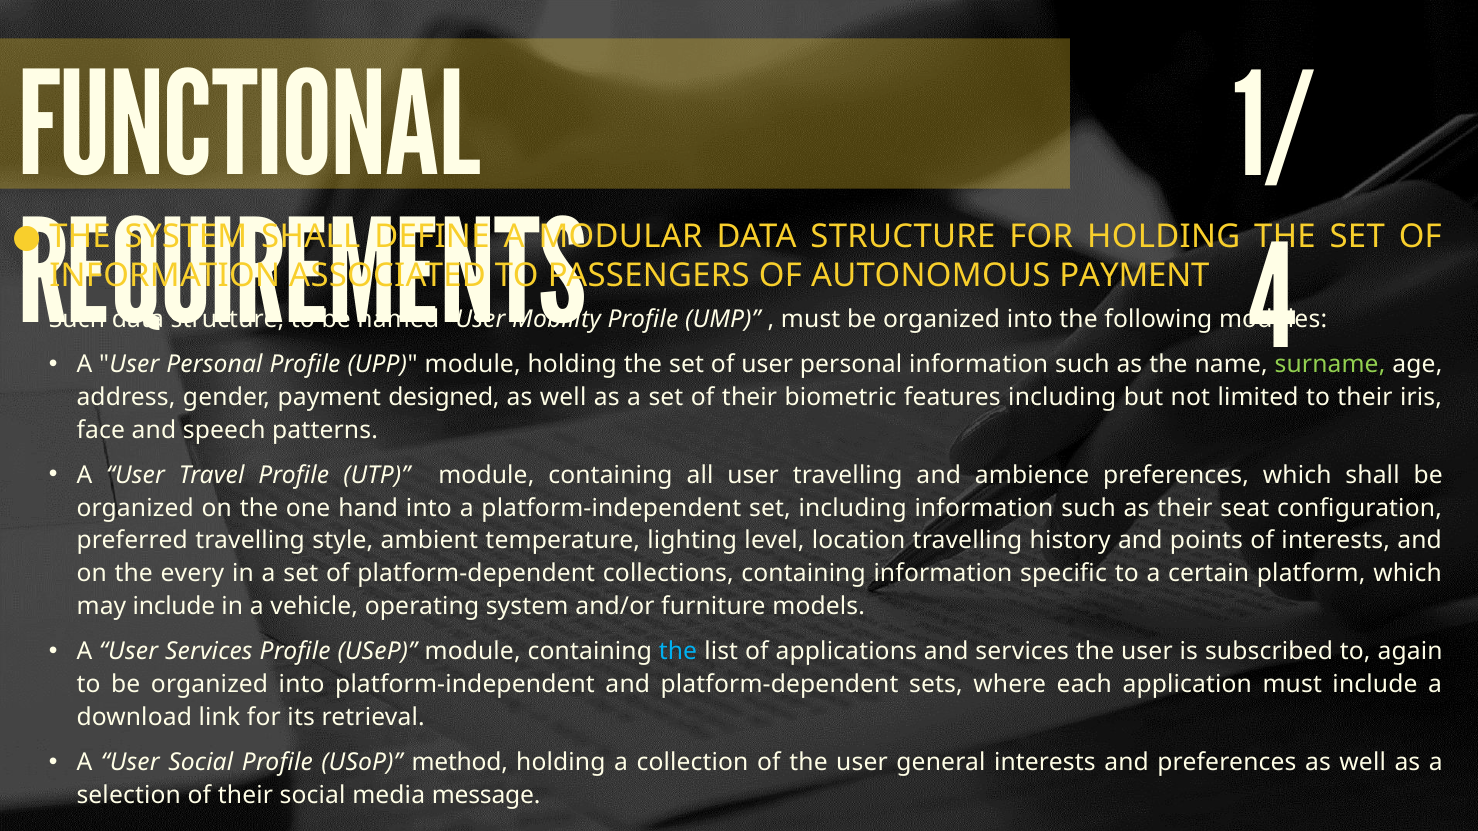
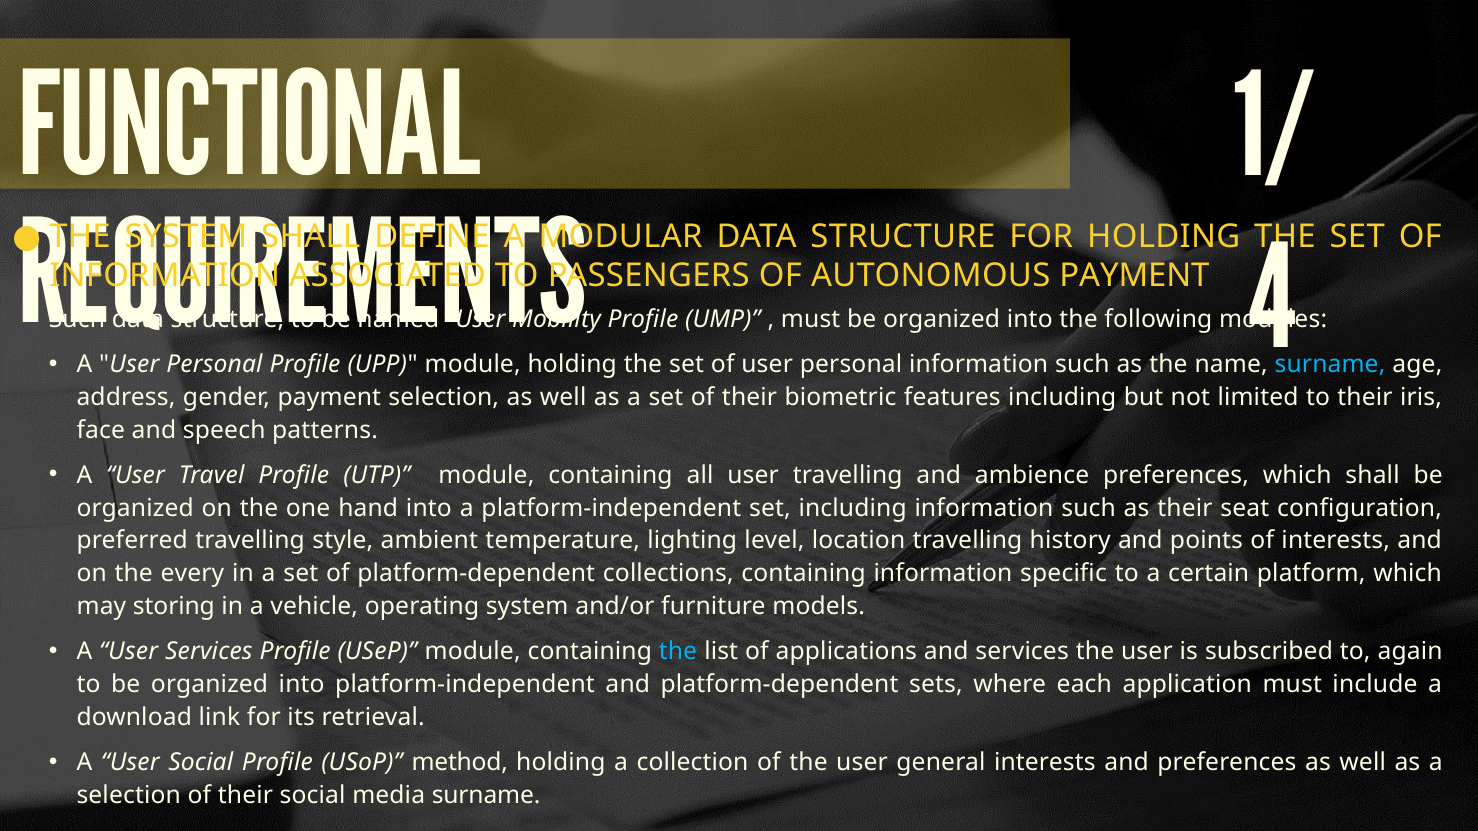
surname colour: light green -> light blue (1330, 365)
payment designed: designed -> selection (444, 397)
may include: include -> storing (174, 607)
media message: message -> surname (486, 796)
